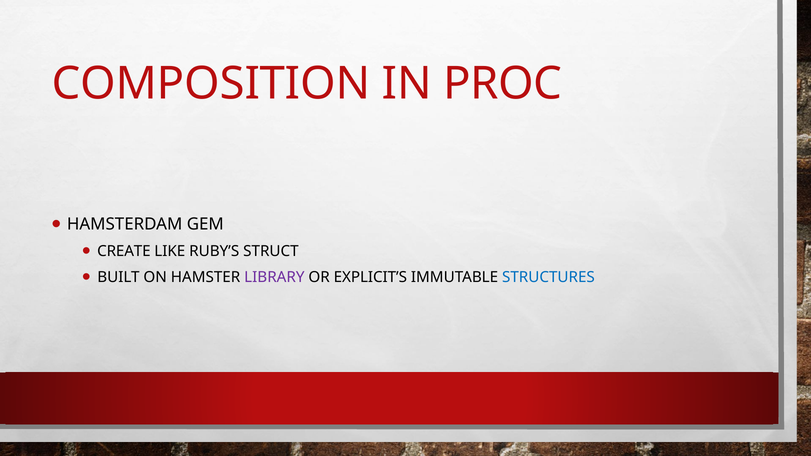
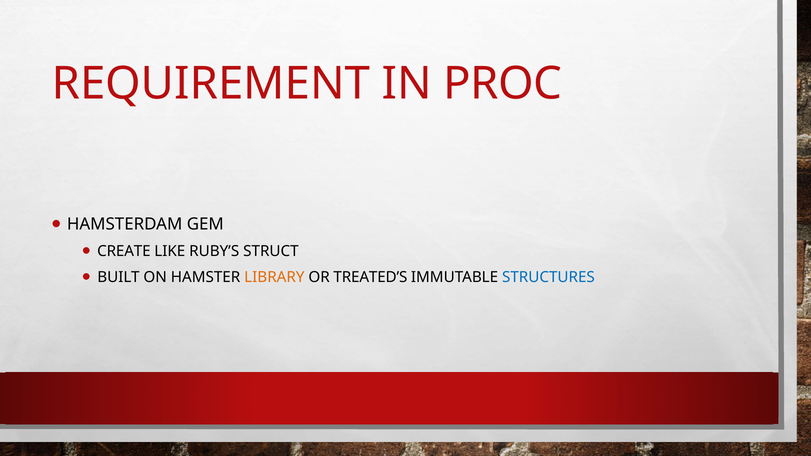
COMPOSITION: COMPOSITION -> REQUIREMENT (211, 84)
LIBRARY colour: purple -> orange (274, 278)
EXPLICIT’S: EXPLICIT’S -> TREATED’S (370, 278)
